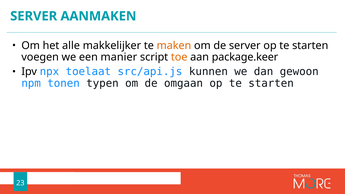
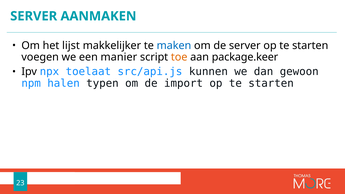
alle: alle -> lijst (71, 45)
maken colour: orange -> blue (174, 45)
tonen: tonen -> halen (64, 83)
omgaan: omgaan -> import (184, 83)
